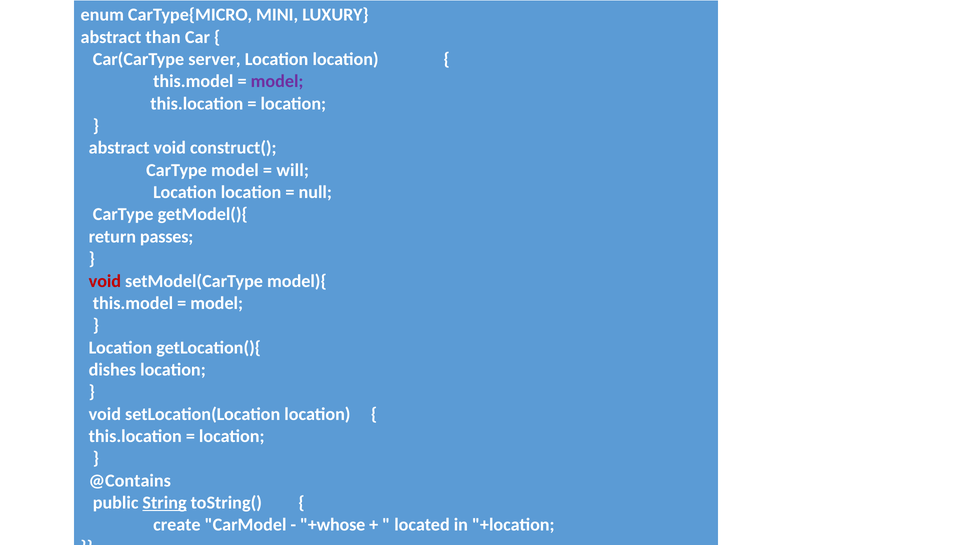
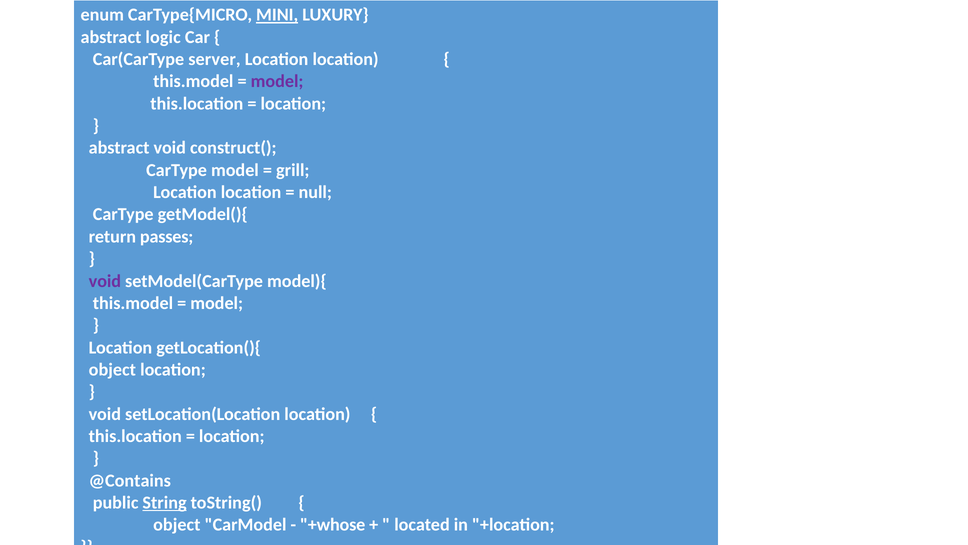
MINI underline: none -> present (277, 15)
than: than -> logic (163, 37)
will: will -> grill (293, 170)
void colour: red -> purple (105, 281)
dishes: dishes -> object (112, 369)
create: create -> object (177, 524)
